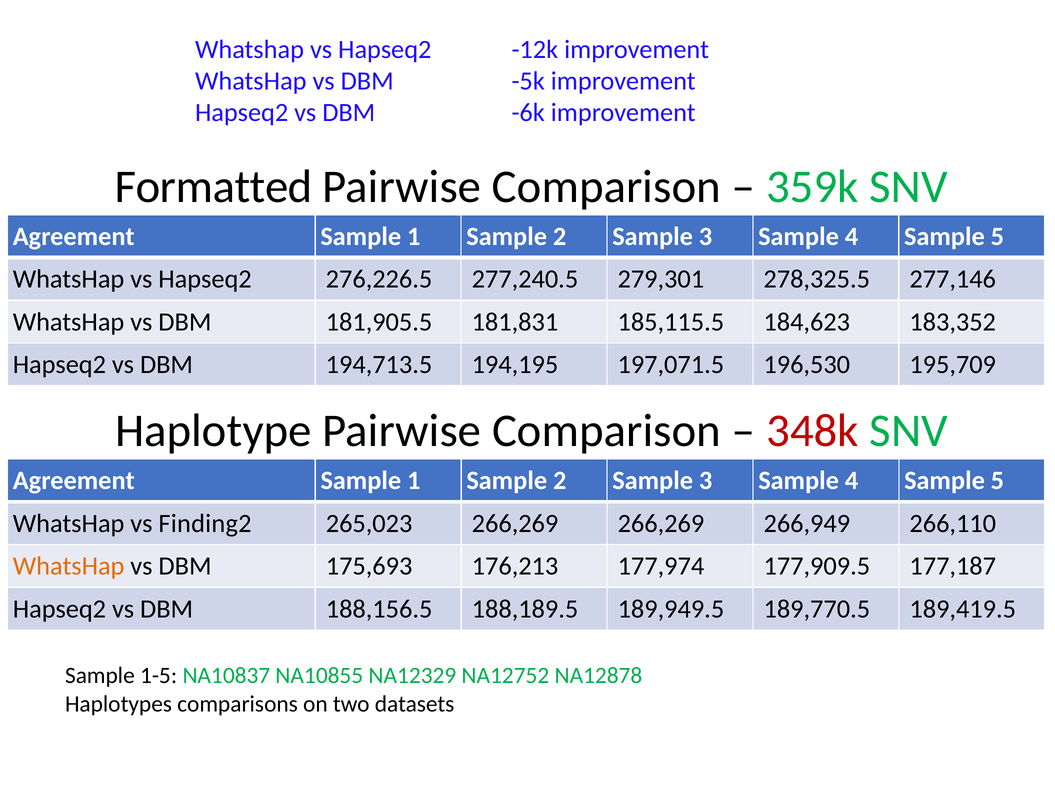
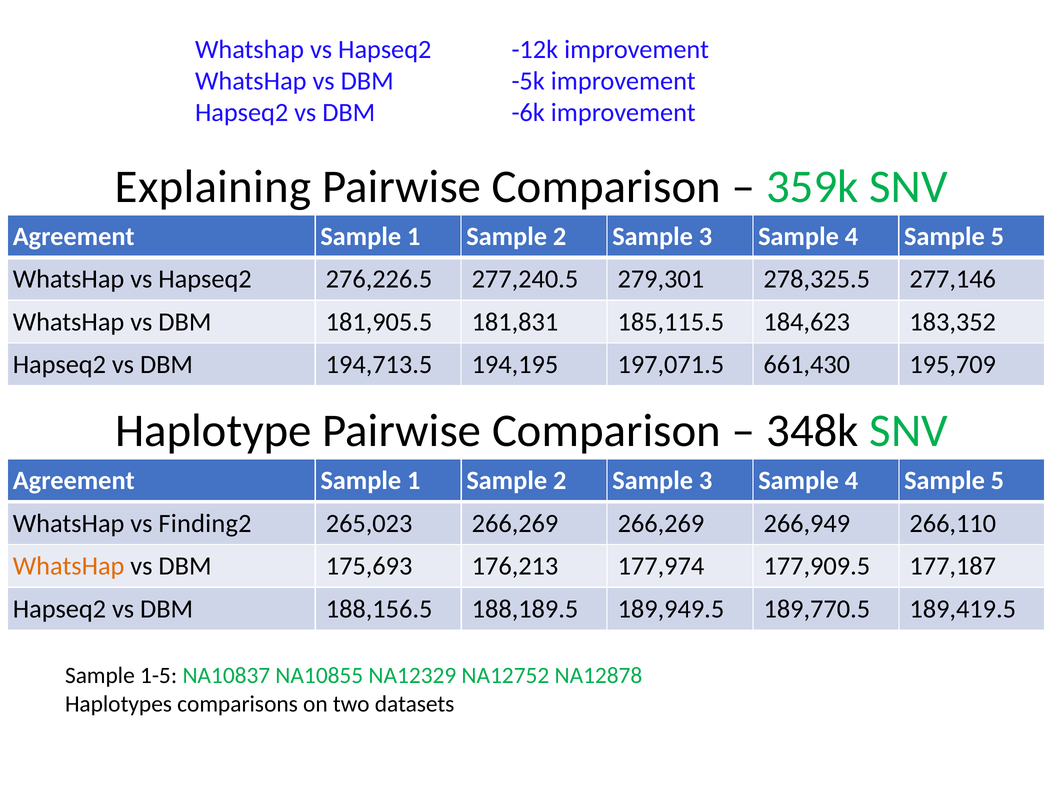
Formatted: Formatted -> Explaining (213, 187)
196,530: 196,530 -> 661,430 (807, 365)
348k colour: red -> black (813, 431)
